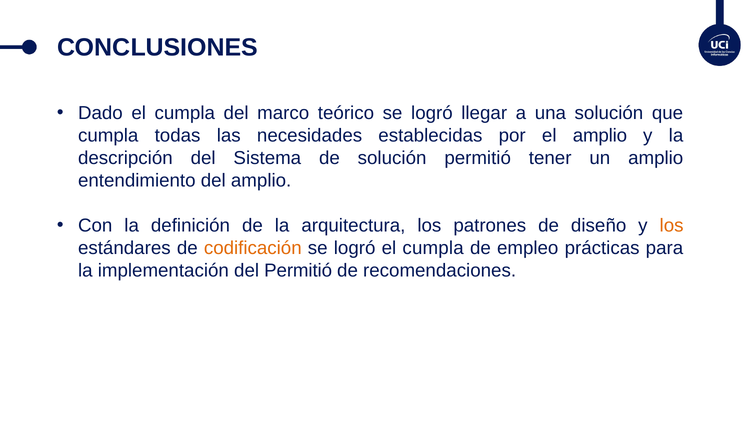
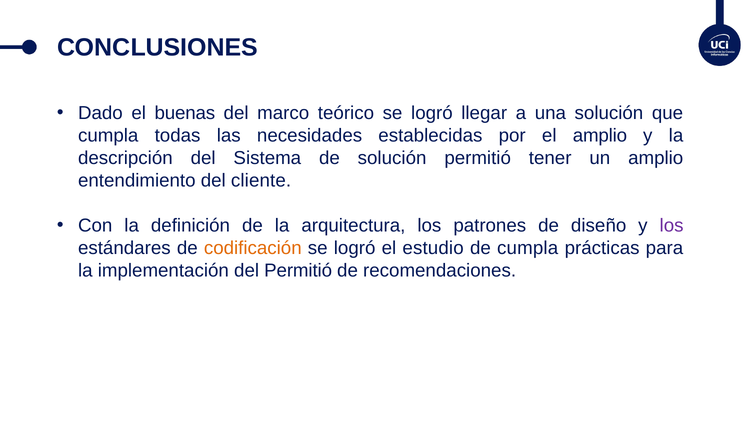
Dado el cumpla: cumpla -> buenas (185, 113)
del amplio: amplio -> cliente (261, 181)
los colour: orange -> purple (672, 226)
logró el cumpla: cumpla -> estudio (433, 248)
de empleo: empleo -> cumpla (528, 248)
